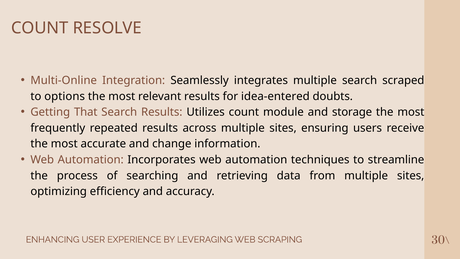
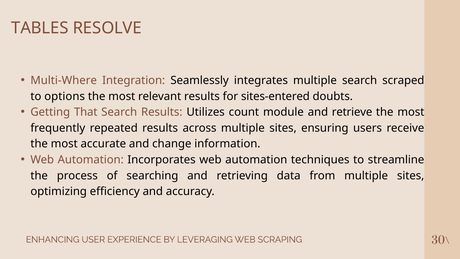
COUNT: COUNT -> TABLES (40, 28)
Multi-Online: Multi-Online -> Multi-Where (64, 80)
idea-entered: idea-entered -> sites-entered (275, 96)
storage: storage -> retrieve (352, 112)
